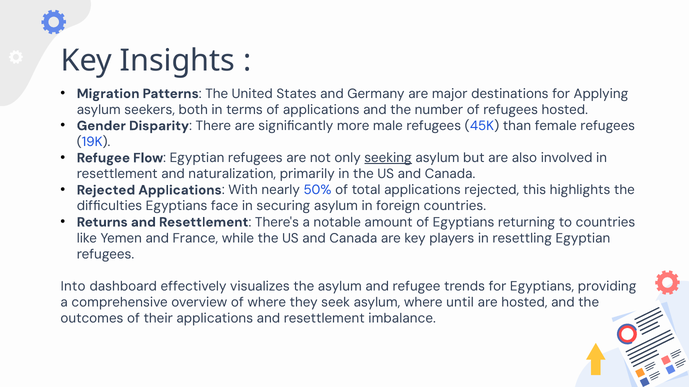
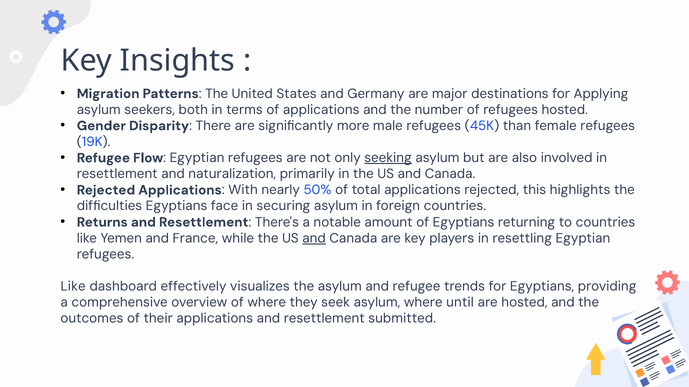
and underline: none -> present (314, 239)
Into: Into -> Like (73, 287)
imbalance: imbalance -> submitted (402, 319)
